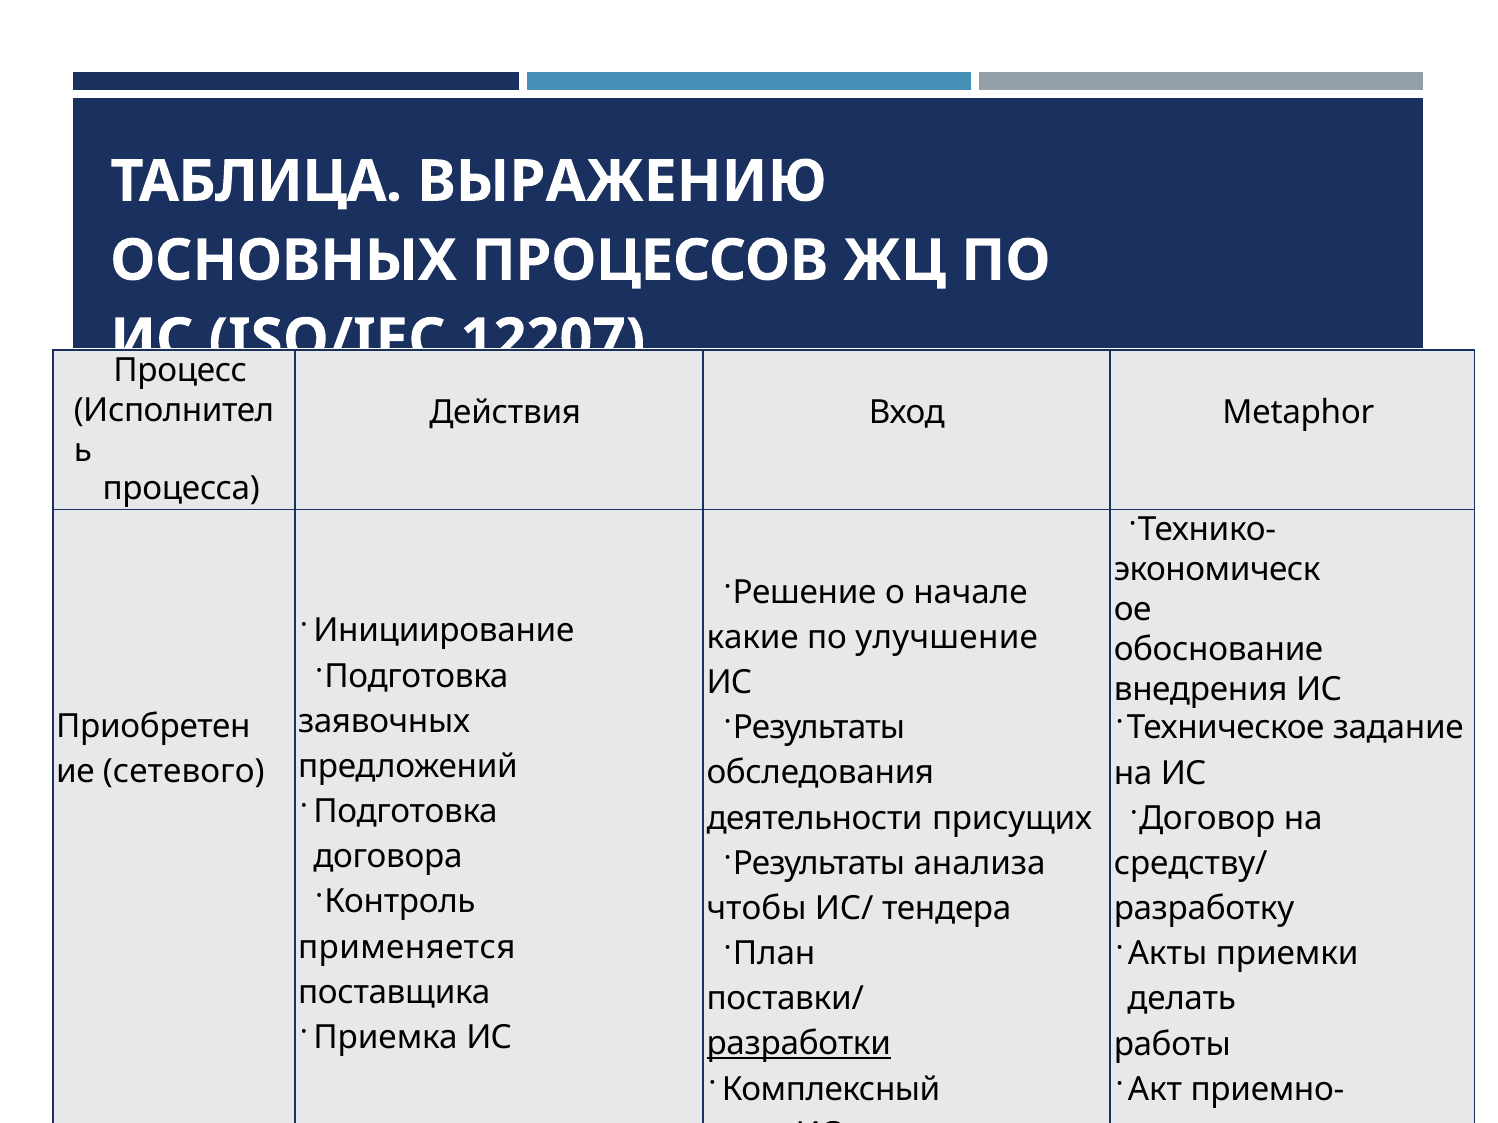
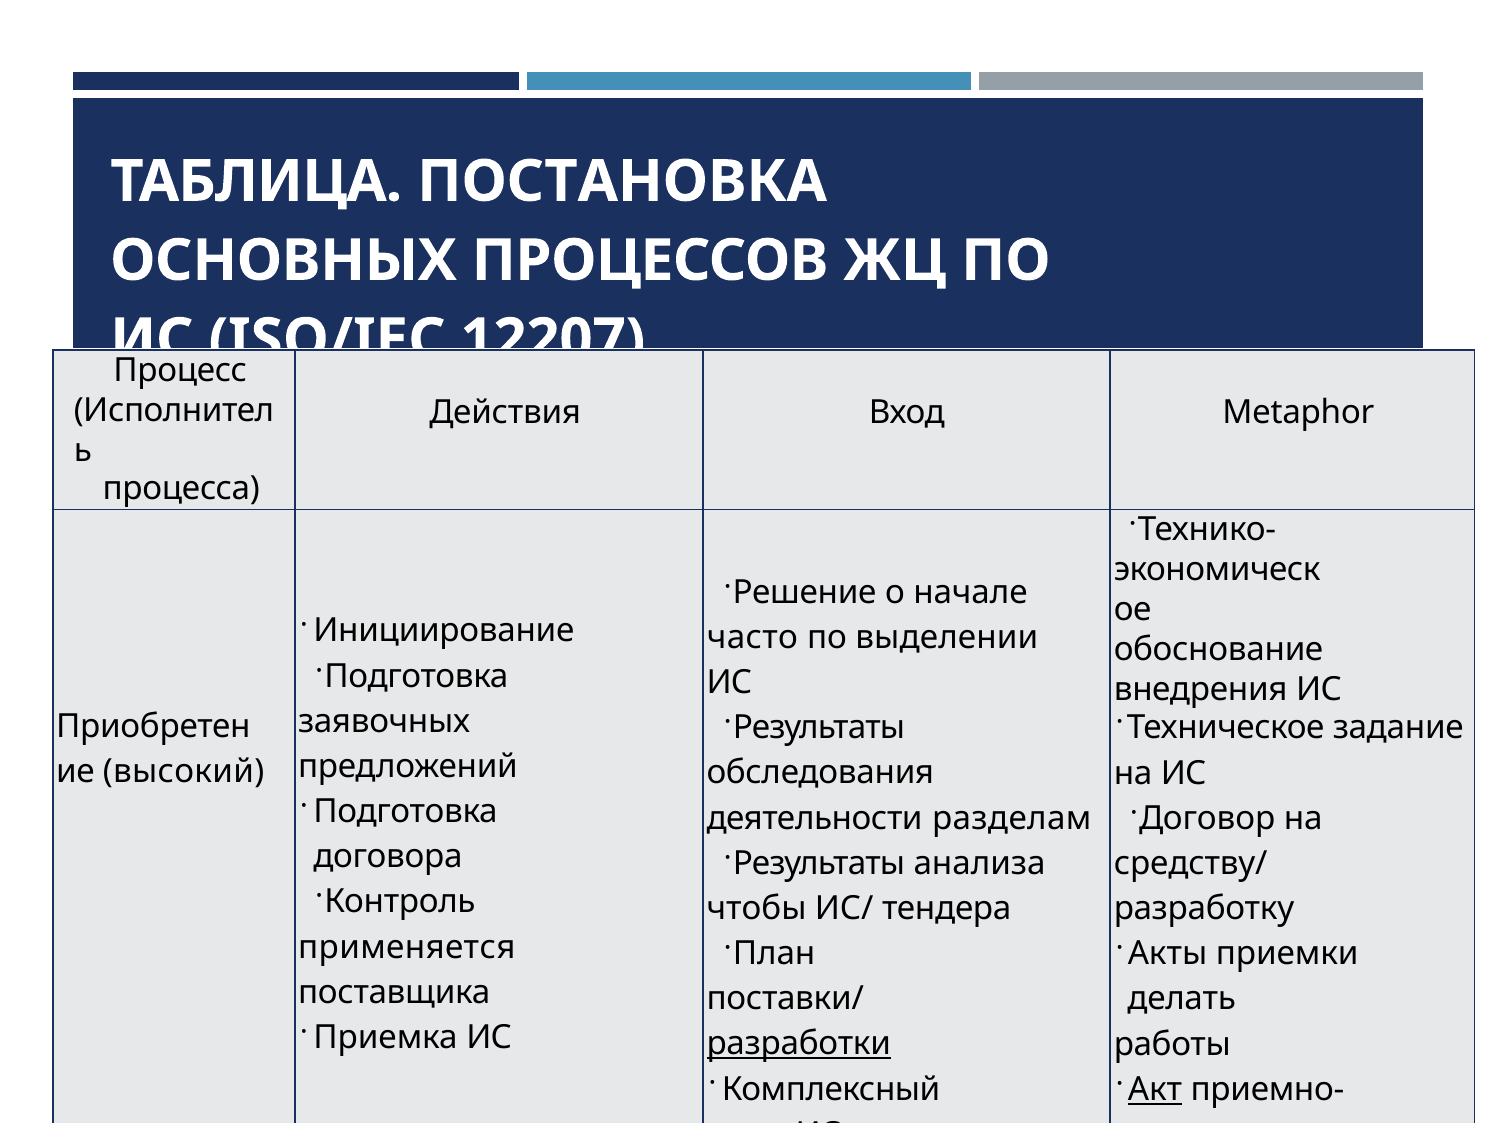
ВЫРАЖЕНИЮ: ВЫРАЖЕНИЮ -> ПОСТАНОВКА (622, 182)
какие: какие -> часто (752, 638)
улучшение: улучшение -> выделении (947, 638)
сетевого: сетевого -> высокий (184, 772)
присущих: присущих -> разделам (1012, 818)
Акт underline: none -> present (1155, 1090)
